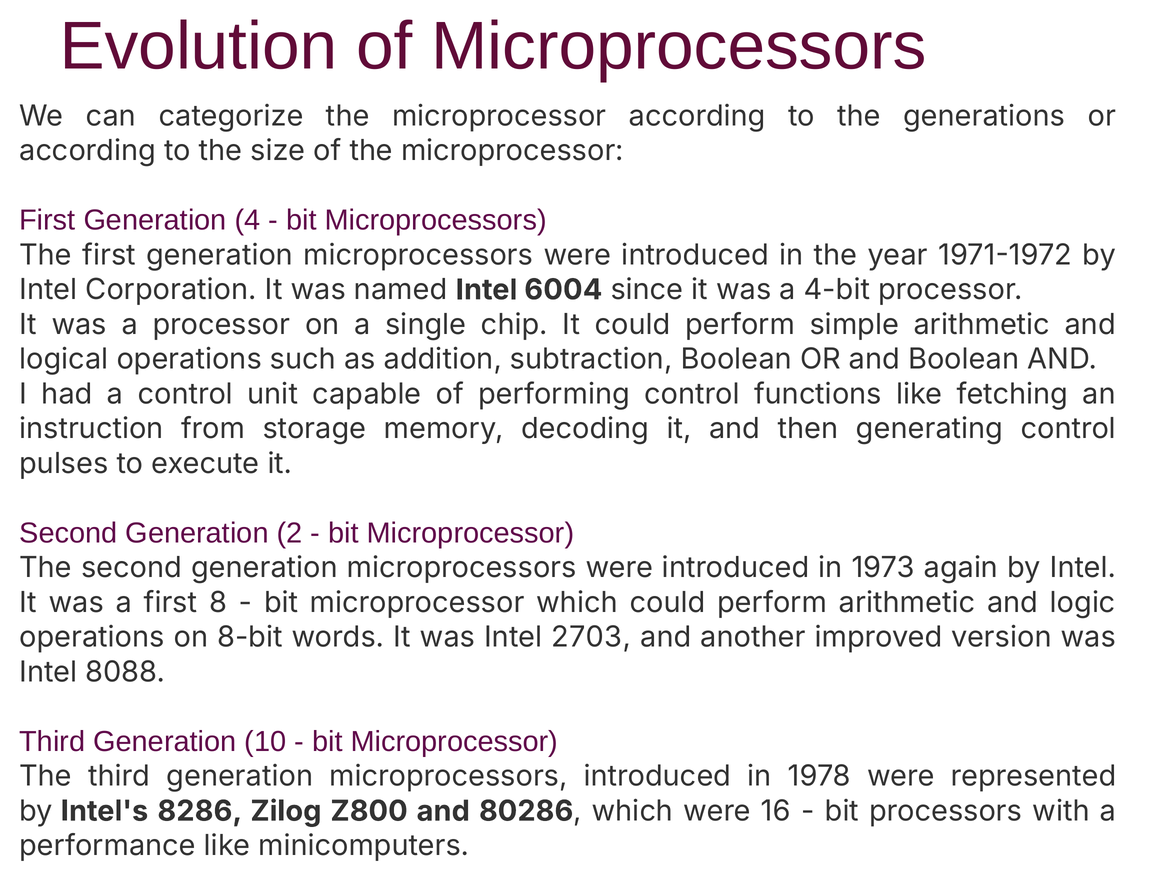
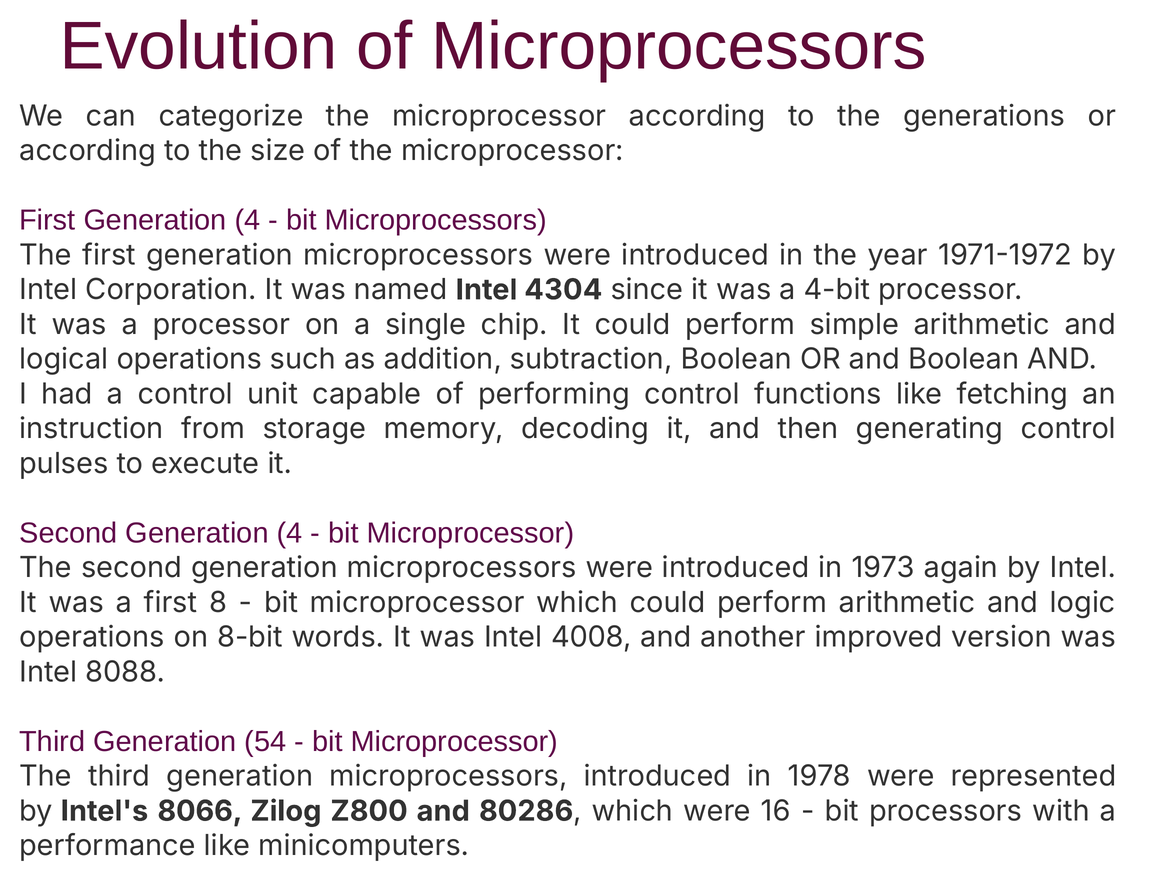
6004: 6004 -> 4304 (563, 290)
Second Generation 2: 2 -> 4 (290, 533)
2703: 2703 -> 4008 (591, 638)
10: 10 -> 54 (265, 742)
8286: 8286 -> 8066 (200, 811)
